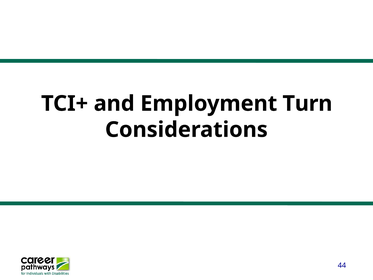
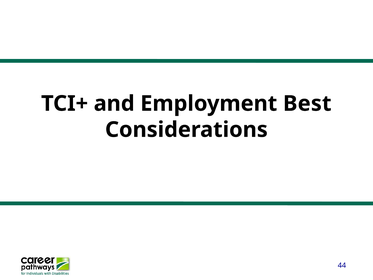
Turn: Turn -> Best (307, 103)
